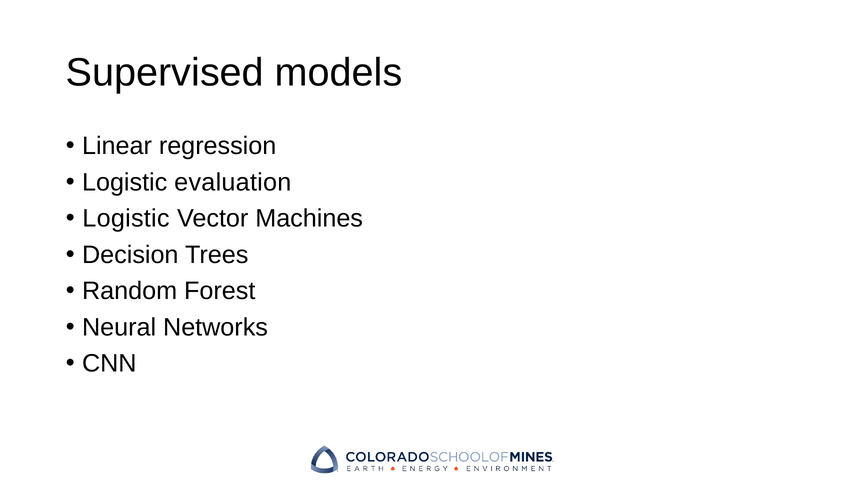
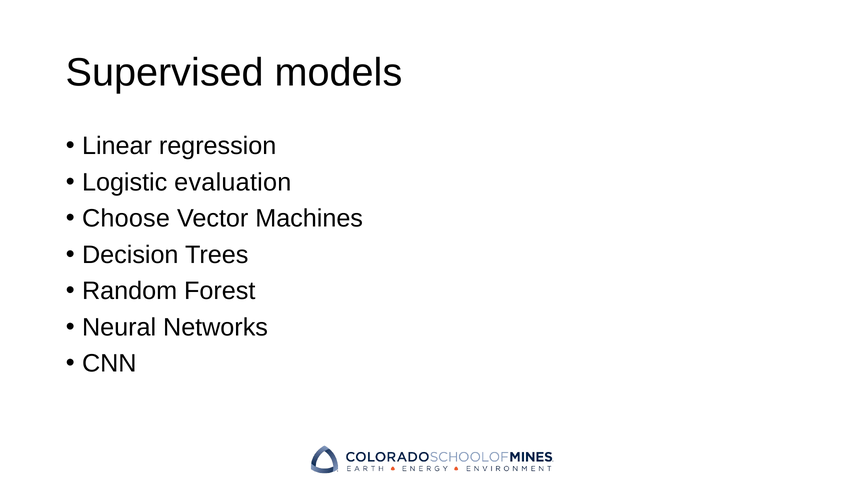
Logistic: Logistic -> Choose (126, 219)
